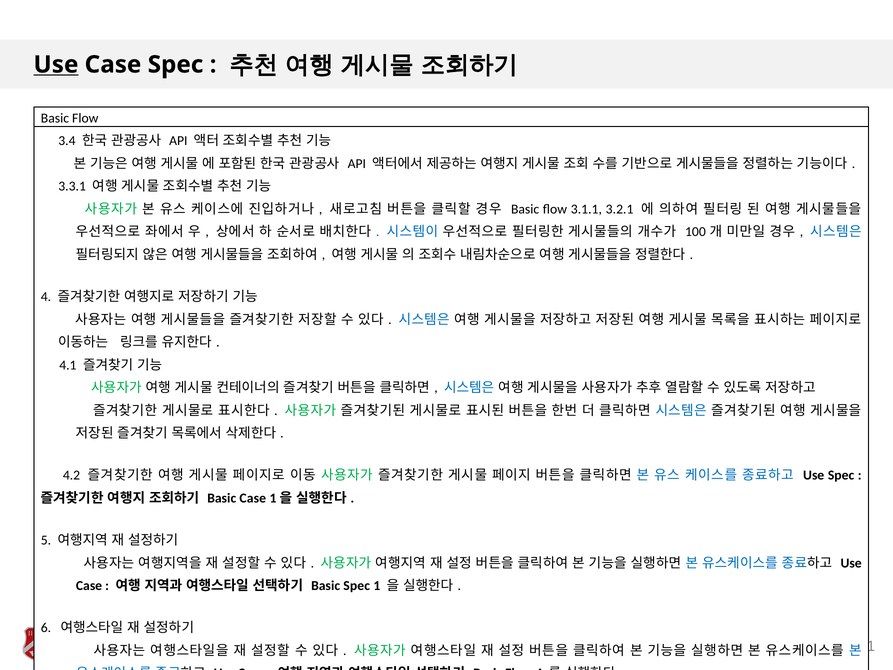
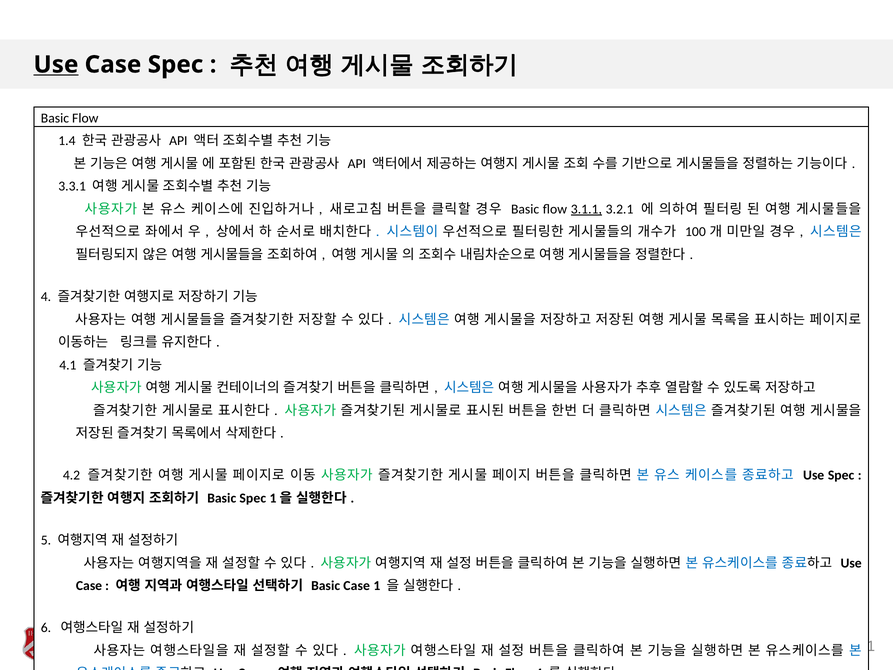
3.4: 3.4 -> 1.4 (67, 141)
3.1.1 underline: none -> present (586, 209)
Basic Case: Case -> Spec (253, 498)
Basic Spec: Spec -> Case (357, 586)
